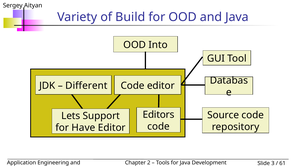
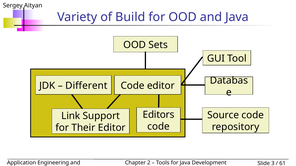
Into: Into -> Sets (158, 45)
Lets: Lets -> Link (71, 116)
Have: Have -> Their (83, 128)
